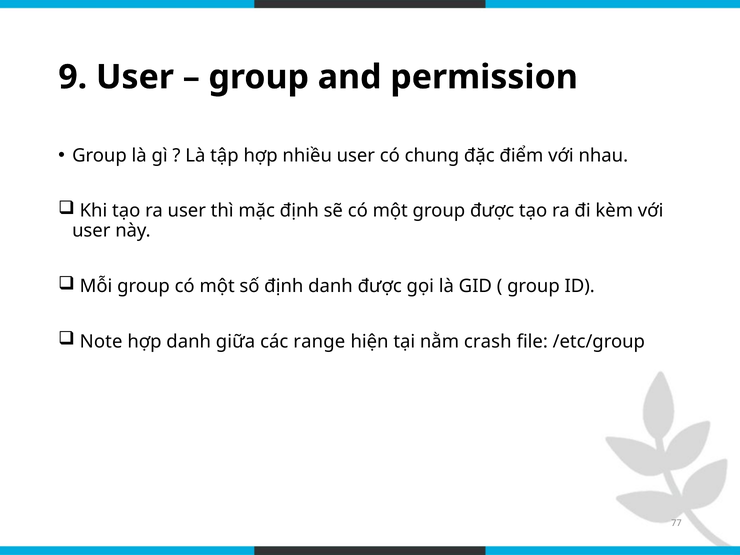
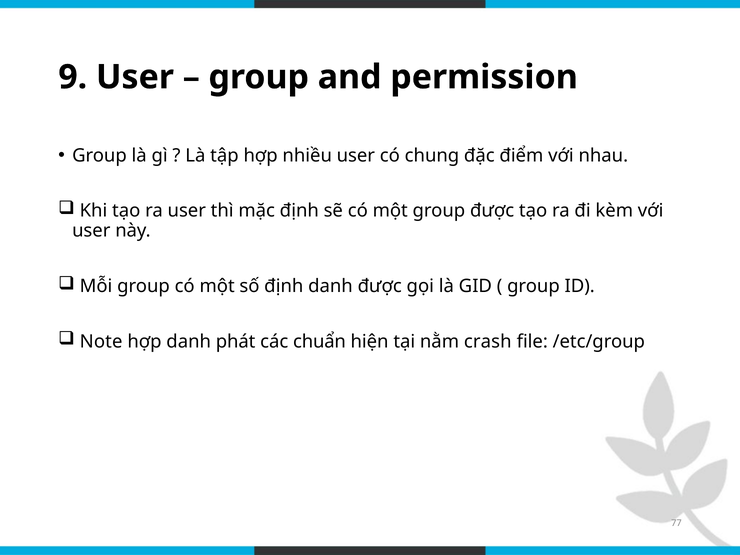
giữa: giữa -> phát (236, 342)
range: range -> chuẩn (319, 342)
